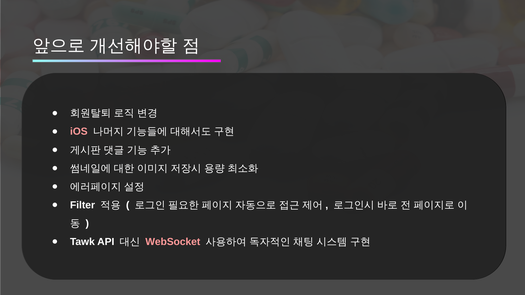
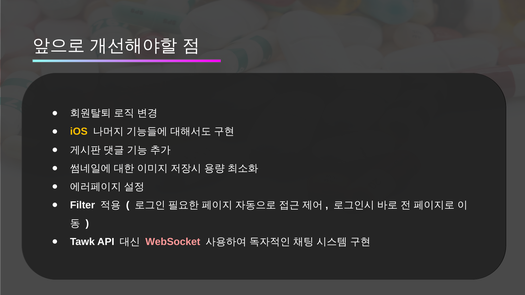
iOS colour: pink -> yellow (79, 132)
